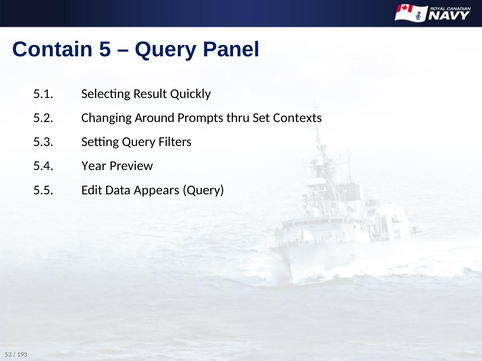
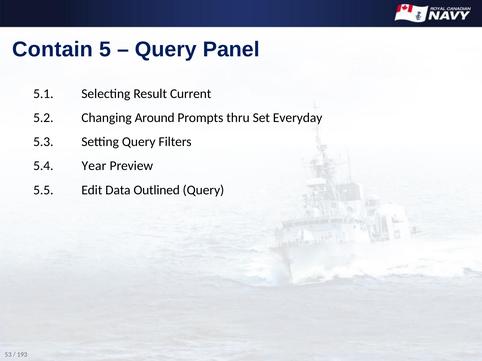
Quickly: Quickly -> Current (191, 94)
Contexts: Contexts -> Everyday (298, 118)
Appears: Appears -> Outlined (157, 190)
